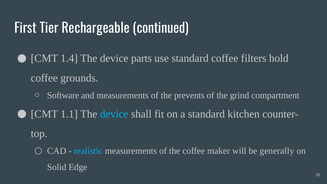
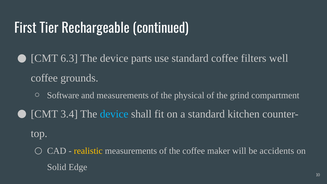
1.4: 1.4 -> 6.3 (69, 58)
hold: hold -> well (279, 58)
prevents: prevents -> physical (189, 95)
1.1: 1.1 -> 3.4 (69, 114)
realistic colour: light blue -> yellow (88, 151)
generally: generally -> accidents (277, 151)
